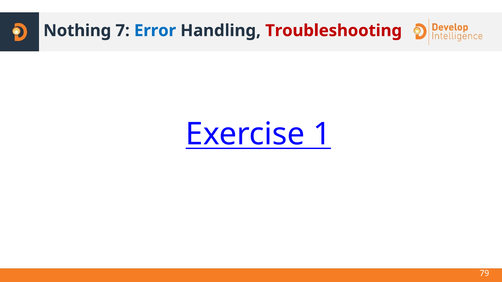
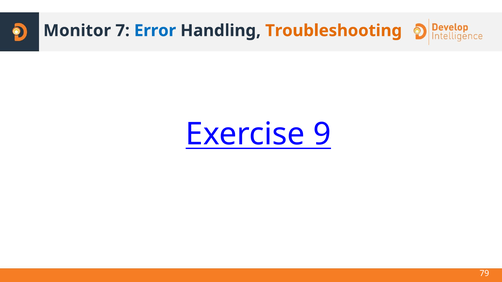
Nothing: Nothing -> Monitor (77, 31)
Troubleshooting colour: red -> orange (334, 31)
1: 1 -> 9 (322, 134)
